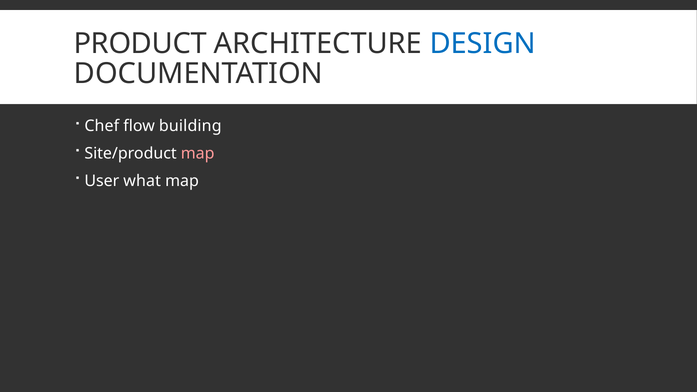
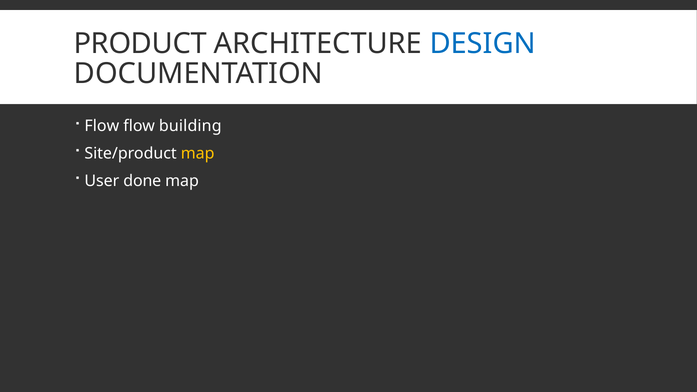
Chef: Chef -> Flow (102, 126)
map colour: pink -> yellow (198, 154)
what: what -> done (142, 181)
